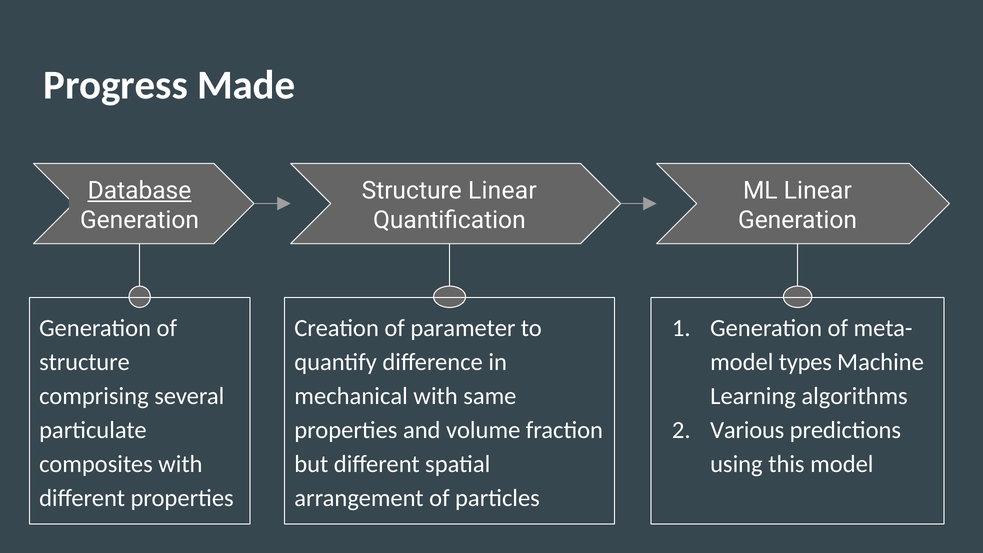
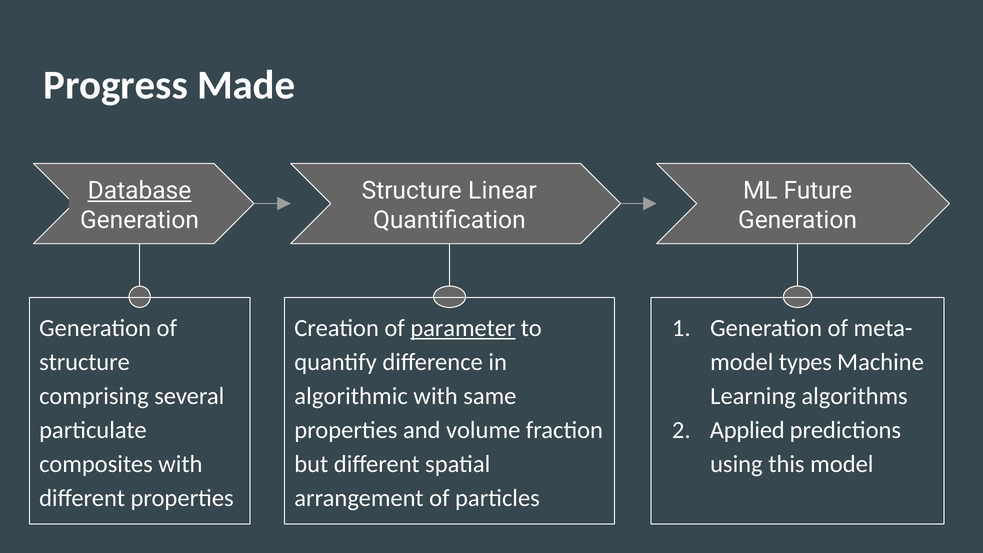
ML Linear: Linear -> Future (818, 191)
parameter underline: none -> present (463, 328)
mechanical: mechanical -> algorithmic (351, 396)
Various: Various -> Applied (747, 430)
